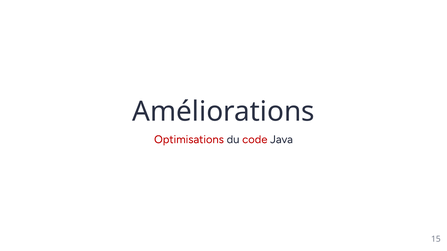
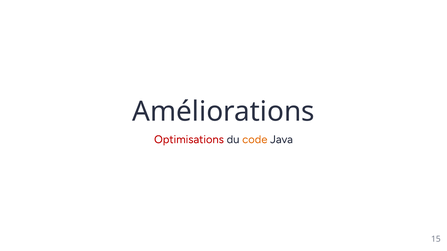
code colour: red -> orange (255, 140)
